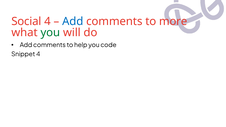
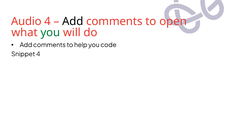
Social: Social -> Audio (26, 21)
Add colour: blue -> black (73, 21)
more: more -> open (173, 21)
